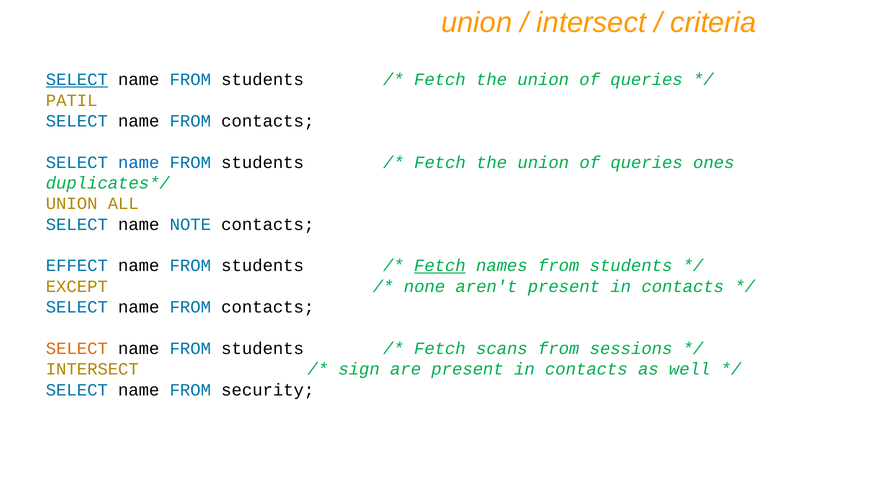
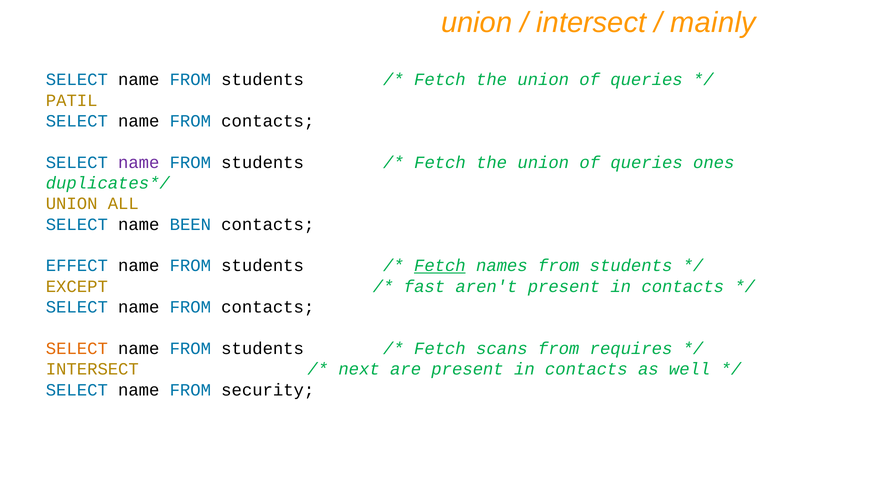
criteria: criteria -> mainly (713, 23)
SELECT underline: present -> none (77, 80)
name colour: blue -> purple (139, 163)
NOTE: NOTE -> BEEN (190, 225)
none: none -> fast (424, 287)
sessions: sessions -> requires (631, 349)
sign: sign -> next (359, 370)
